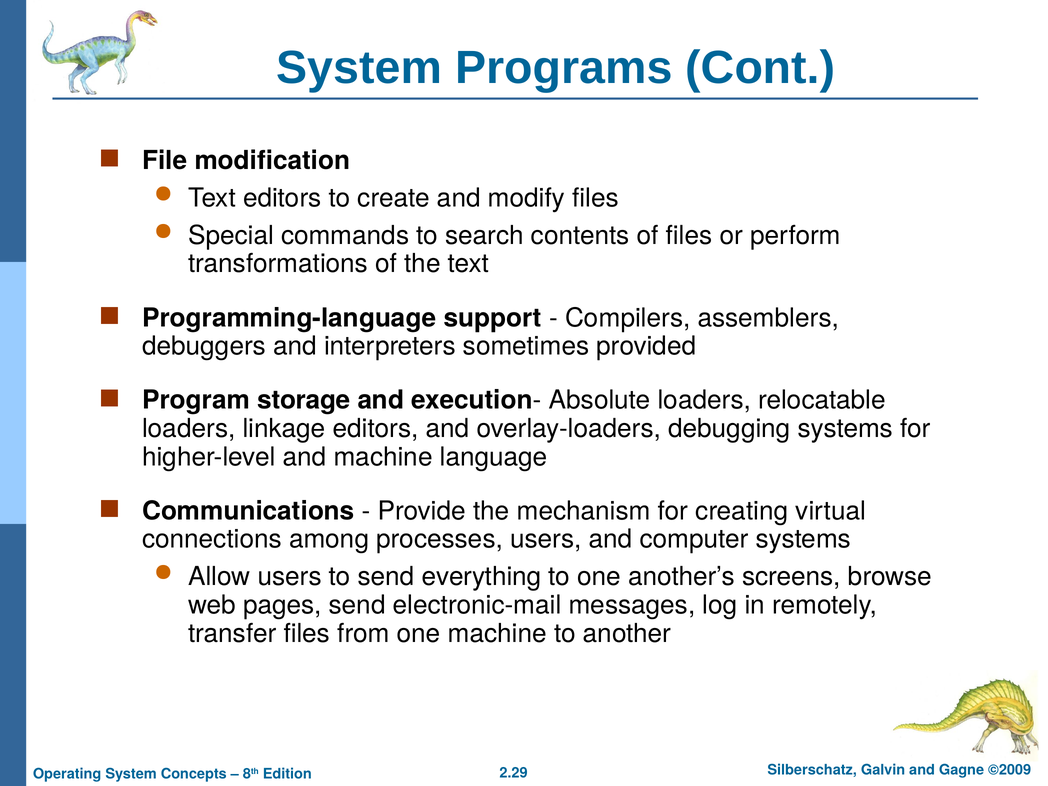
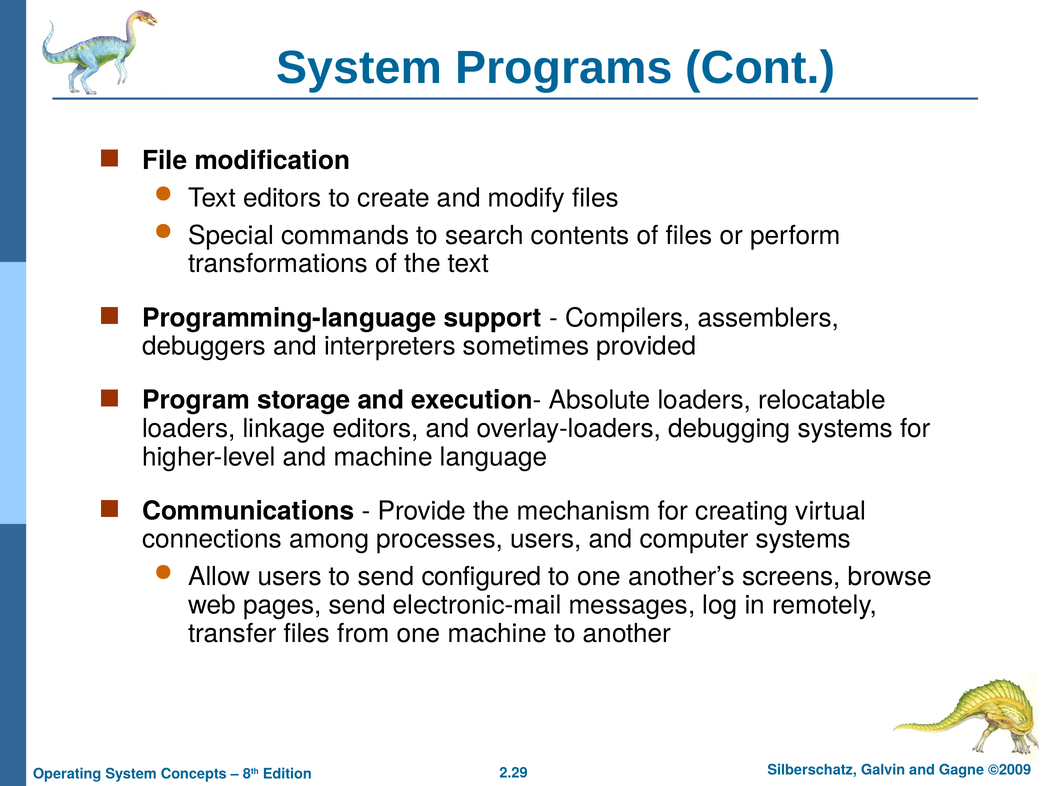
everything: everything -> configured (481, 577)
